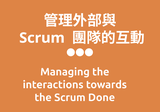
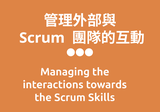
Done: Done -> Skills (102, 98)
